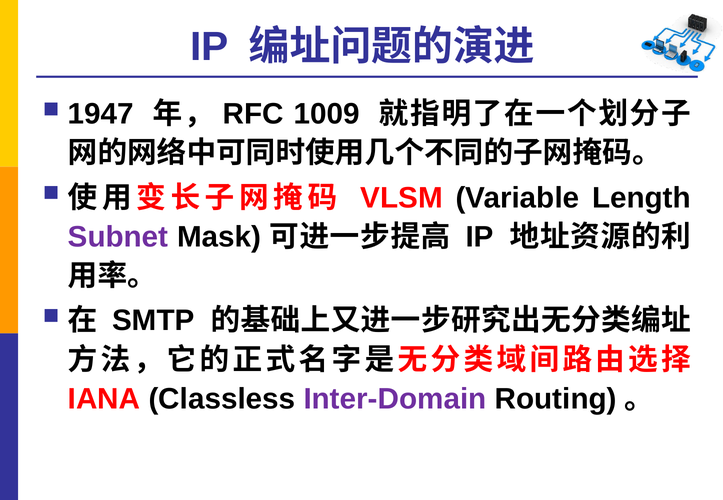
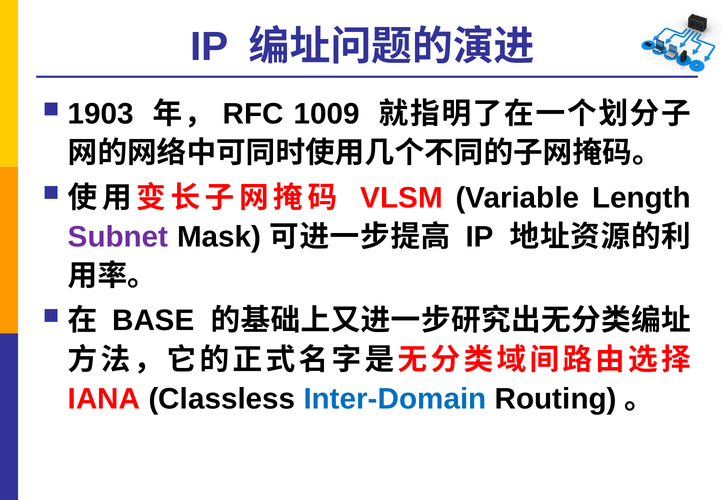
1947: 1947 -> 1903 (101, 114)
SMTP: SMTP -> BASE (153, 321)
Inter-Domain colour: purple -> blue (395, 399)
